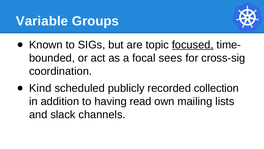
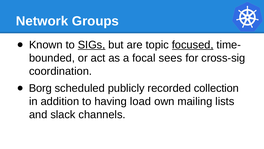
Variable: Variable -> Network (42, 21)
SIGs underline: none -> present (92, 45)
Kind: Kind -> Borg (40, 88)
read: read -> load (140, 101)
